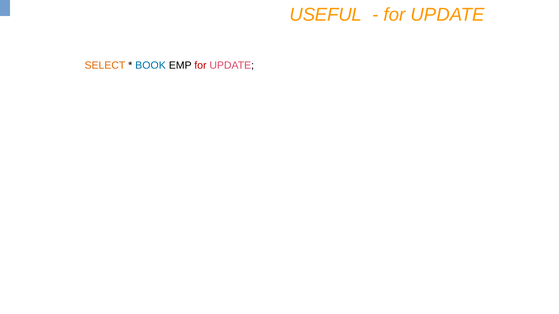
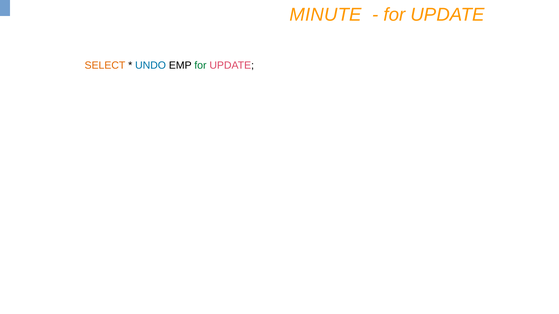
USEFUL: USEFUL -> MINUTE (326, 15)
BOOK: BOOK -> UNDO (151, 66)
for colour: red -> green (200, 66)
